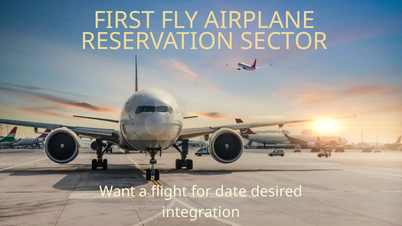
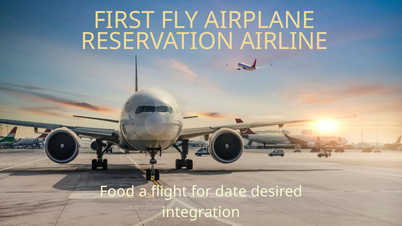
SECTOR: SECTOR -> AIRLINE (284, 41)
Want: Want -> Food (117, 192)
